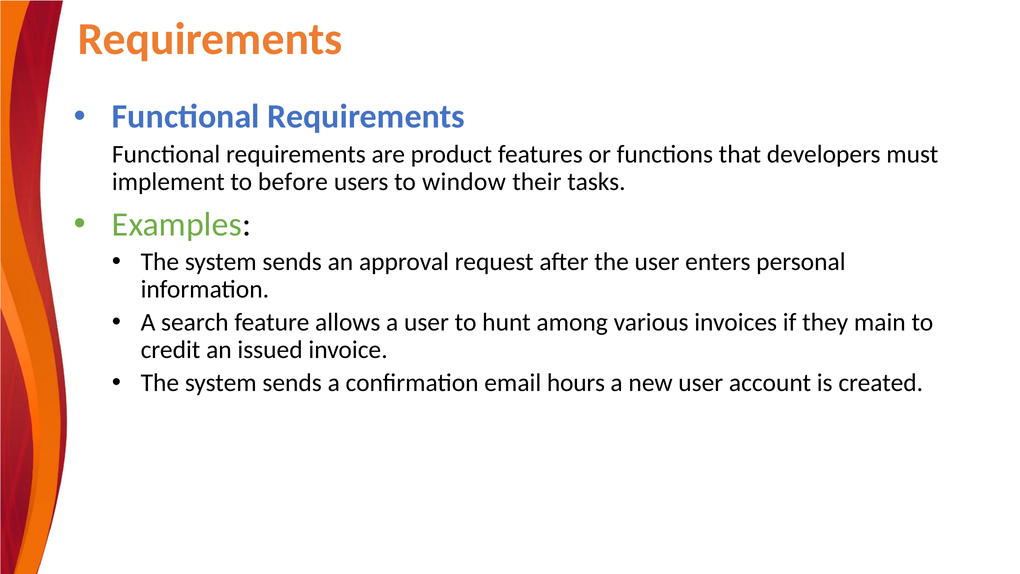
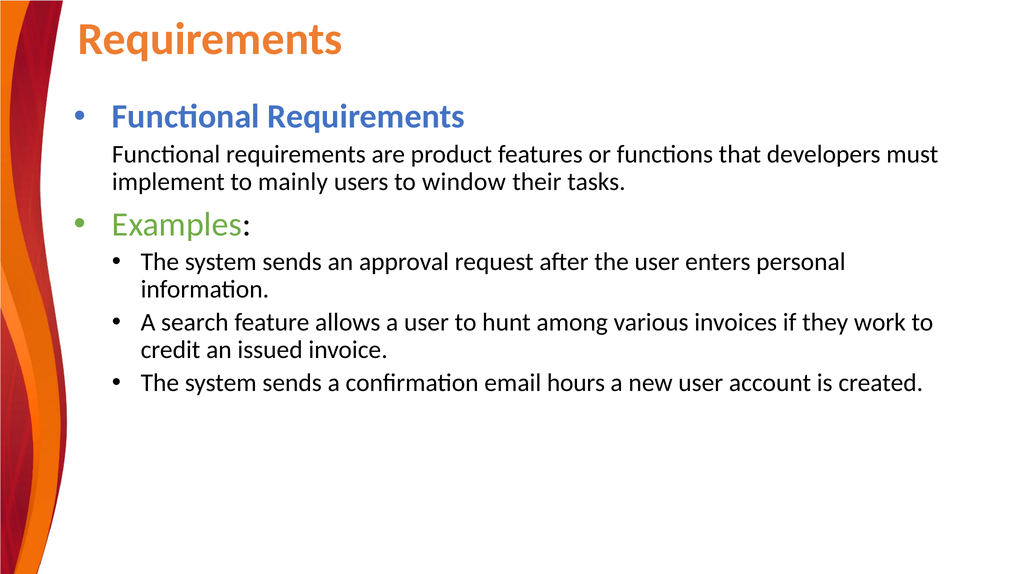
before: before -> mainly (293, 182)
main: main -> work (880, 322)
